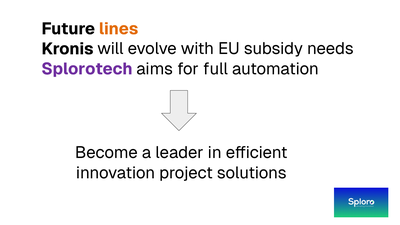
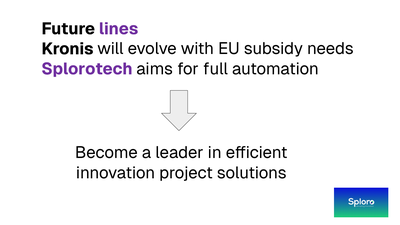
lines colour: orange -> purple (119, 29)
